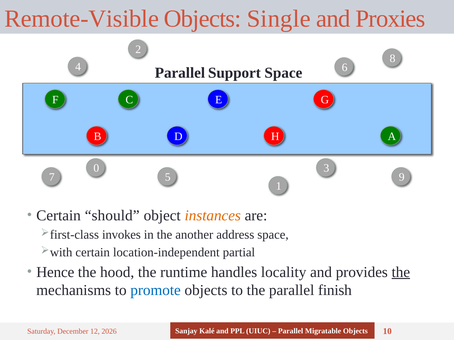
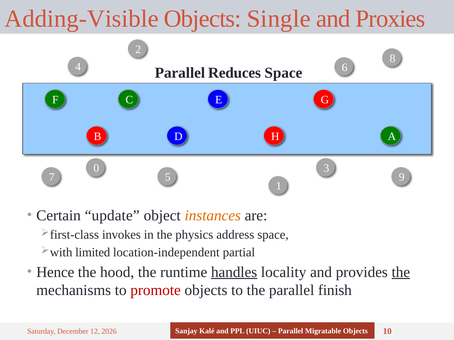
Remote-Visible: Remote-Visible -> Adding-Visible (82, 19)
Support: Support -> Reduces (234, 73)
should: should -> update (112, 216)
another: another -> physics (194, 235)
certain: certain -> limited (93, 253)
handles underline: none -> present (234, 272)
promote colour: blue -> red (156, 291)
